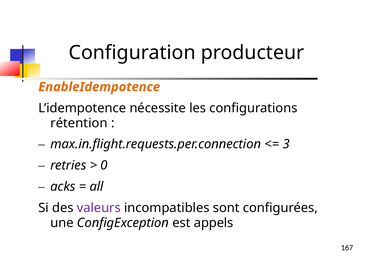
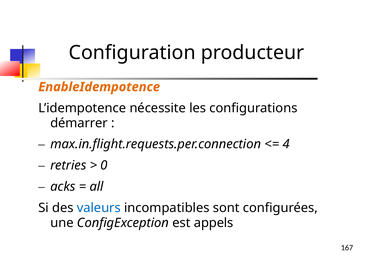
rétention: rétention -> démarrer (79, 123)
3: 3 -> 4 (286, 144)
valeurs colour: purple -> blue (99, 208)
